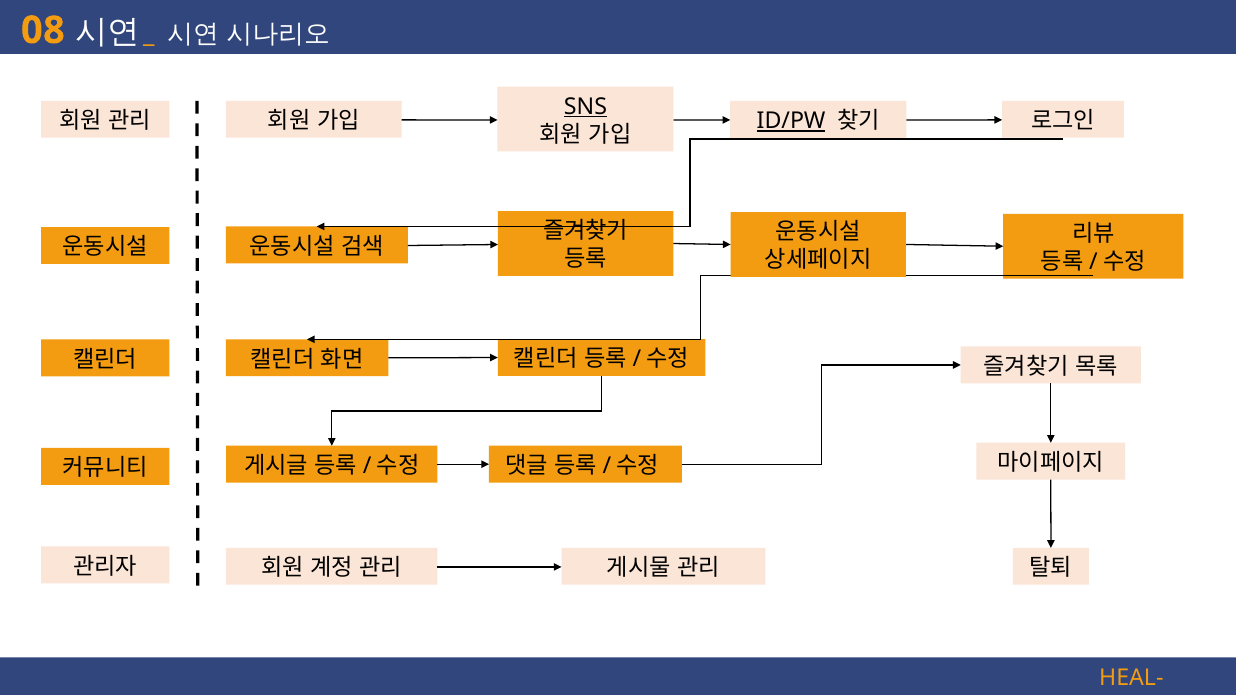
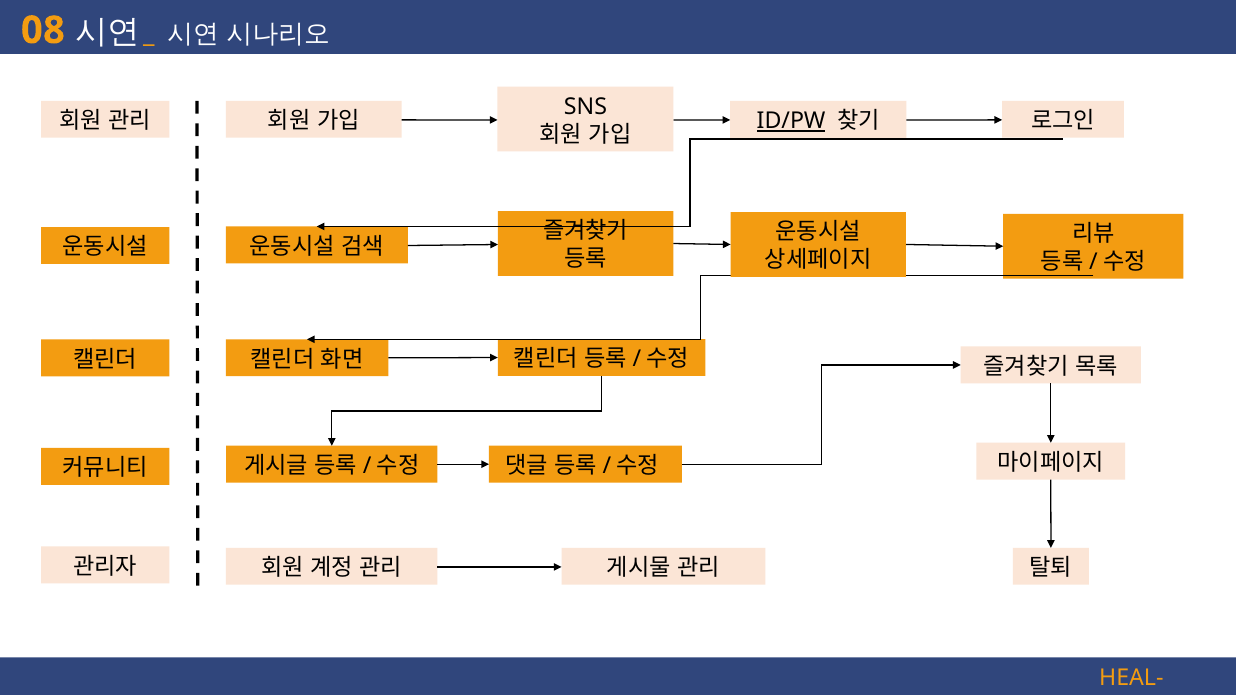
SNS underline: present -> none (585, 107)
